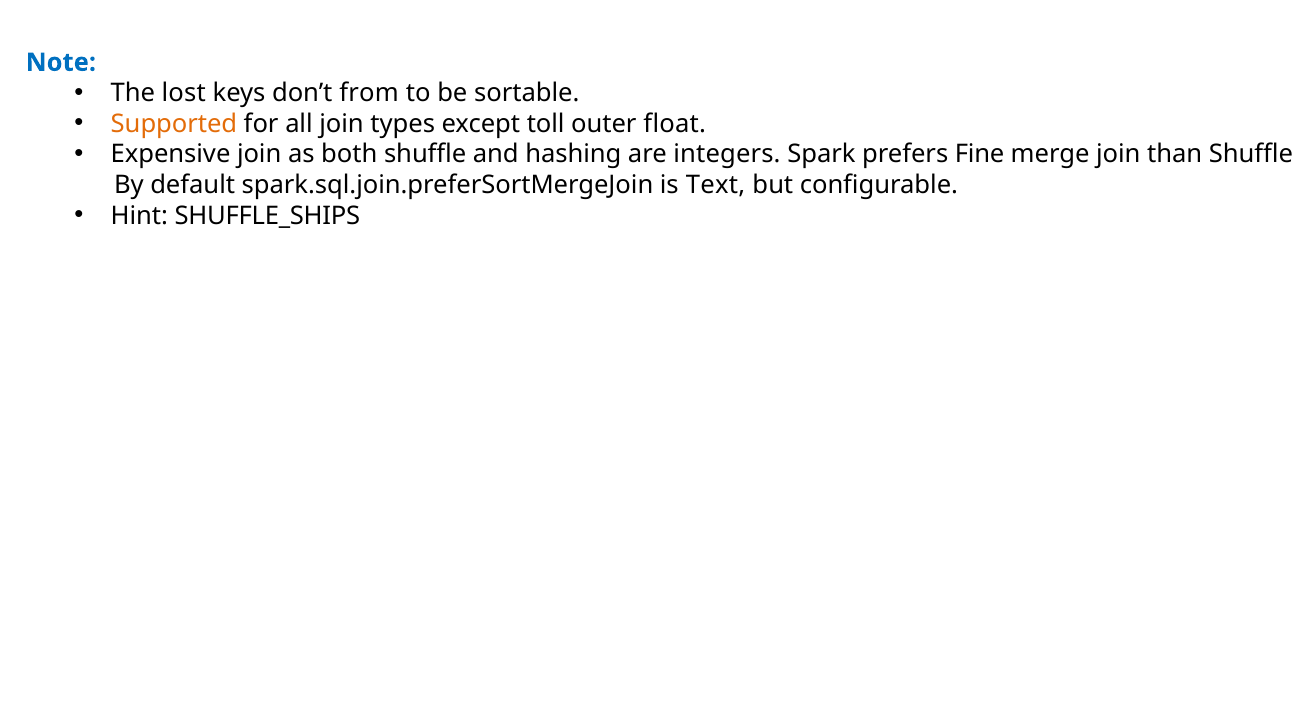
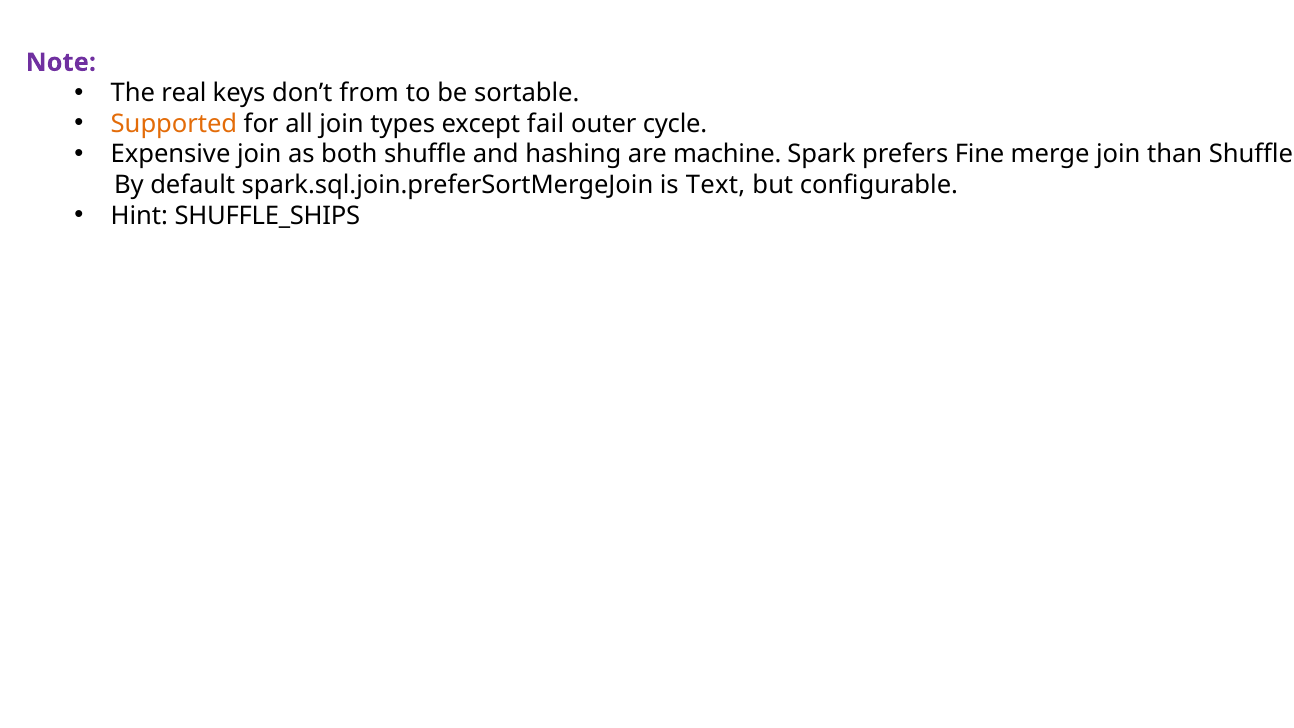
Note colour: blue -> purple (61, 62)
lost: lost -> real (184, 93)
toll: toll -> fail (546, 124)
float: float -> cycle (675, 124)
integers: integers -> machine (727, 155)
